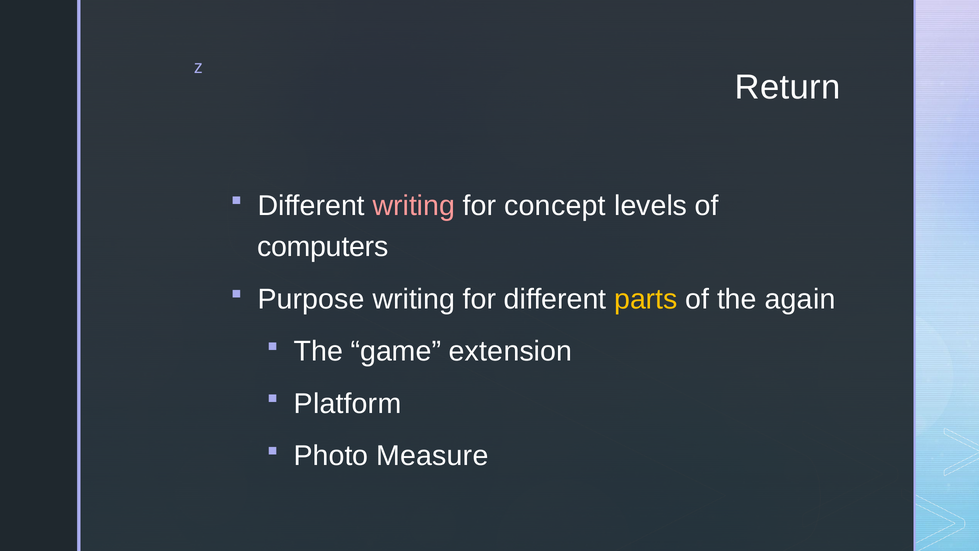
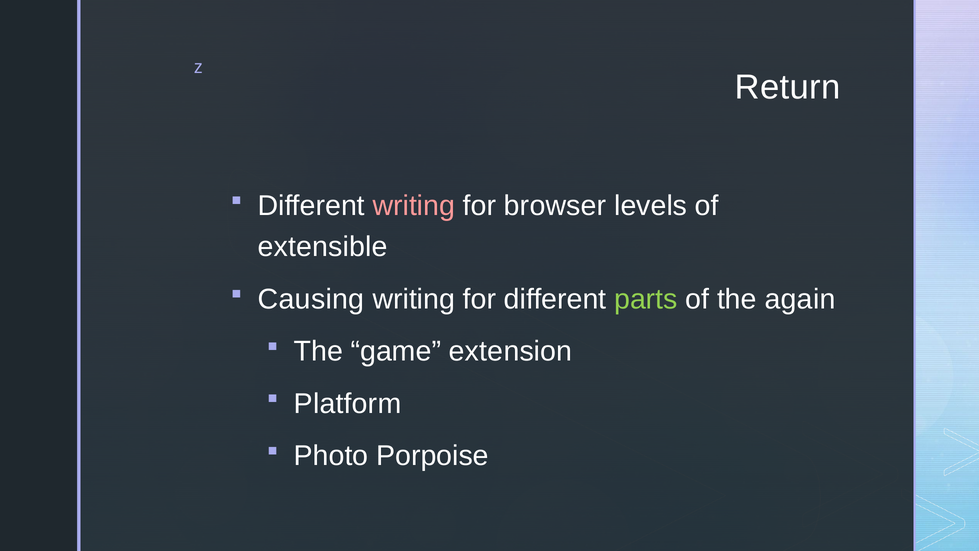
concept: concept -> browser (555, 206)
computers: computers -> extensible (323, 247)
Purpose: Purpose -> Causing (311, 299)
parts colour: yellow -> light green (646, 299)
Measure: Measure -> Porpoise (432, 456)
